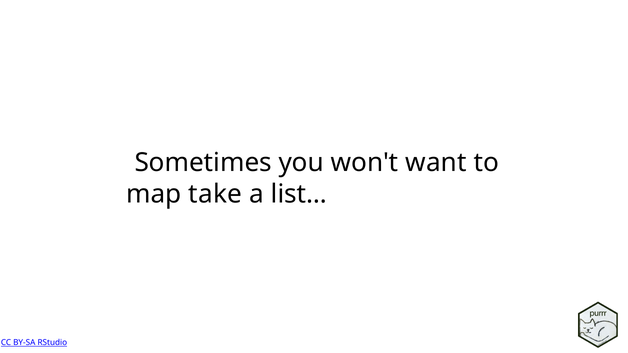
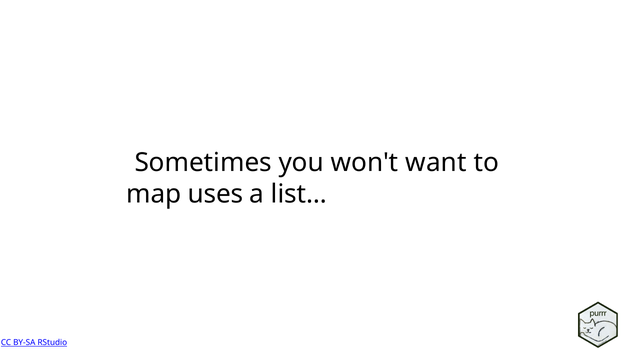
take: take -> uses (216, 194)
